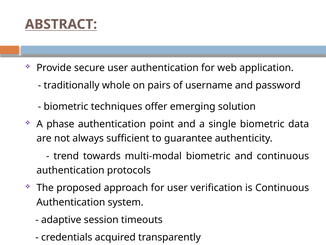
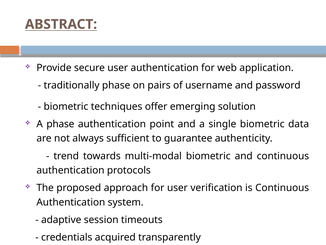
traditionally whole: whole -> phase (116, 85)
